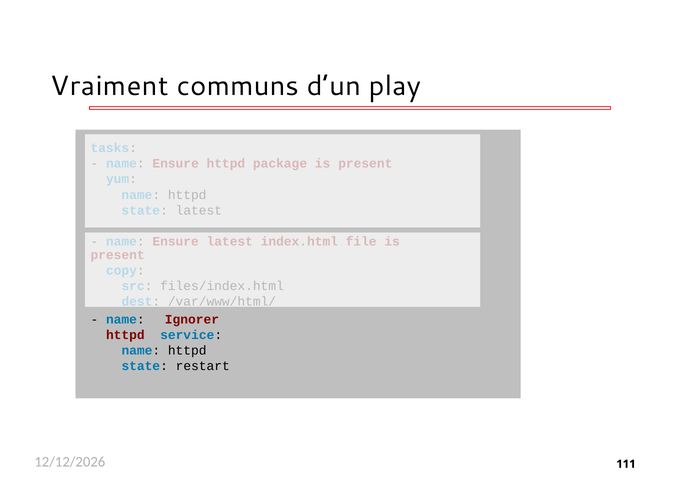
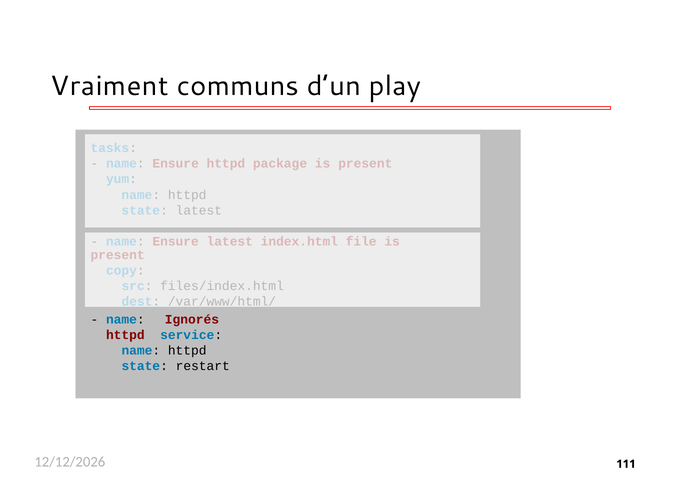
Ignorer: Ignorer -> Ignorés (192, 319)
